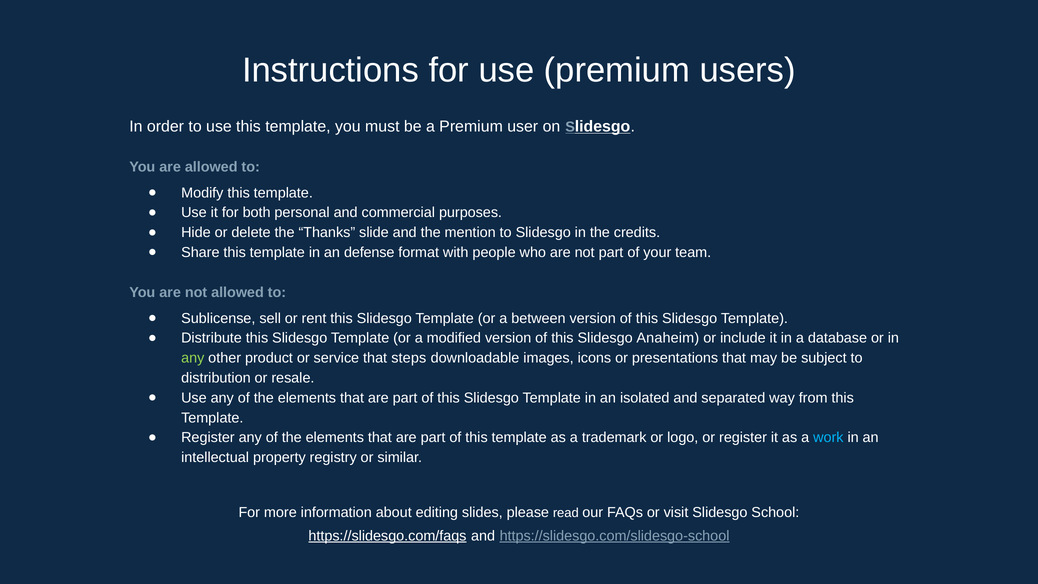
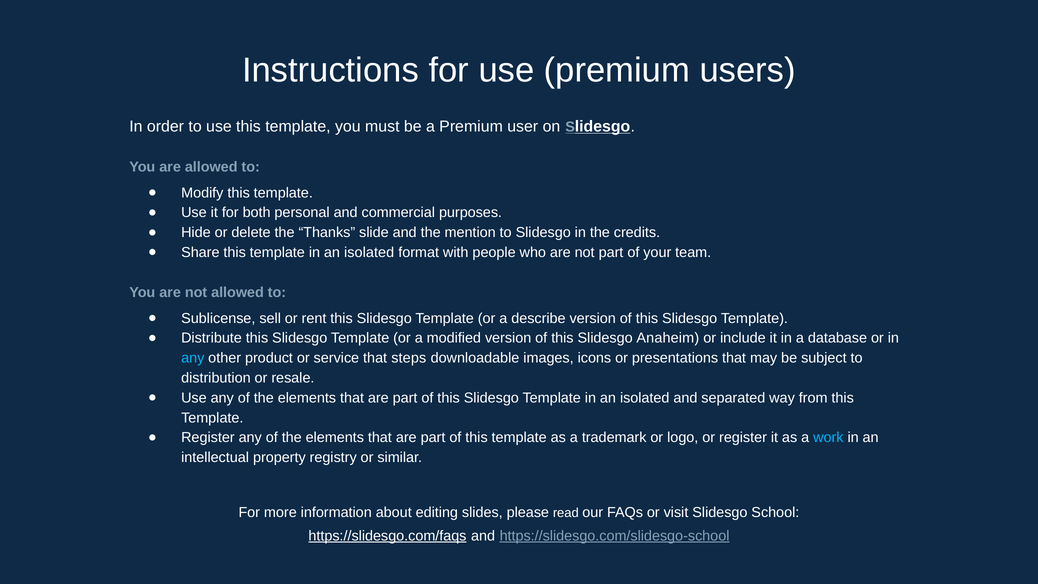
defense: defense -> isolated (369, 252)
between: between -> describe (538, 318)
any colour: light green -> light blue (193, 358)
